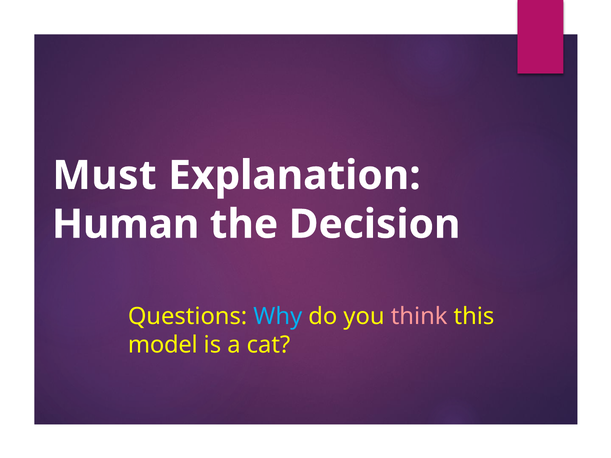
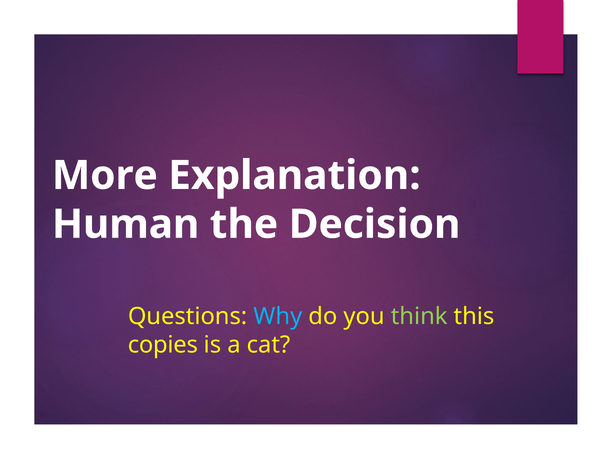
Must: Must -> More (105, 176)
think colour: pink -> light green (419, 317)
model: model -> copies (163, 345)
